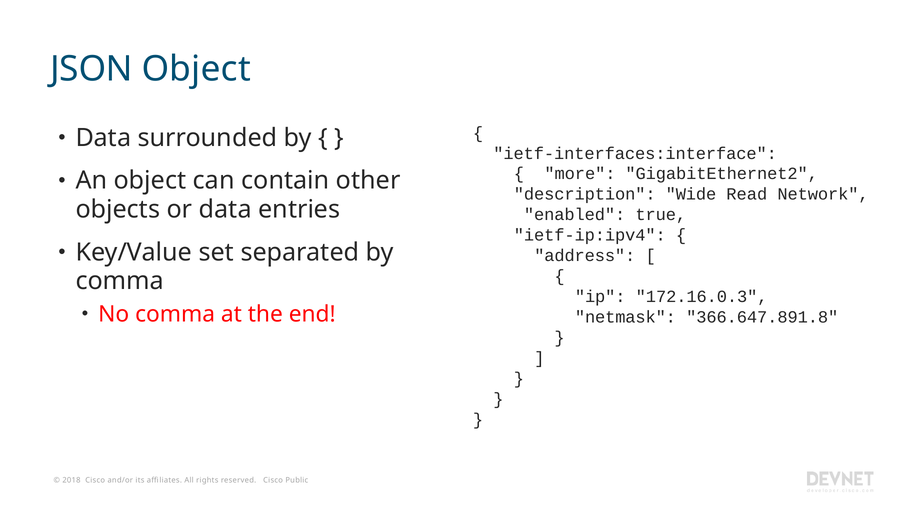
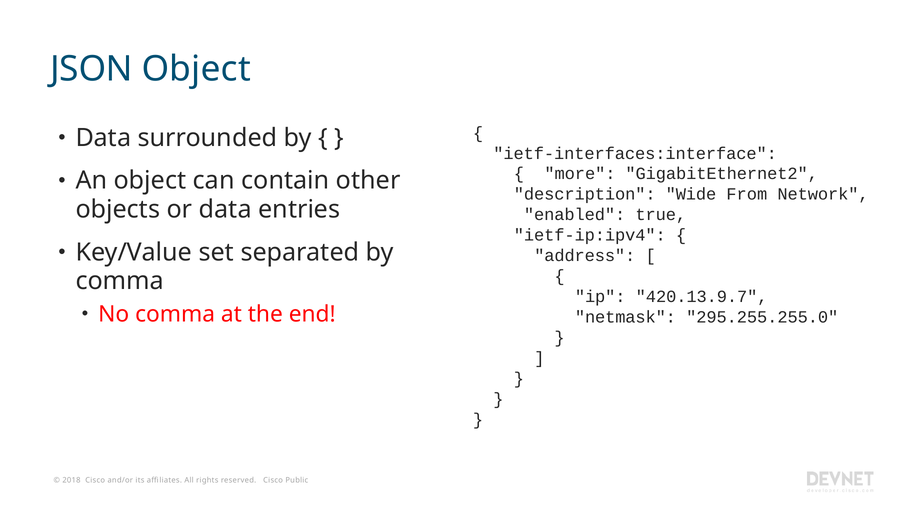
Read: Read -> From (747, 194)
172.16.0.3: 172.16.0.3 -> 420.13.9.7 (702, 296)
366.647.891.8: 366.647.891.8 -> 295.255.255.0 (762, 317)
